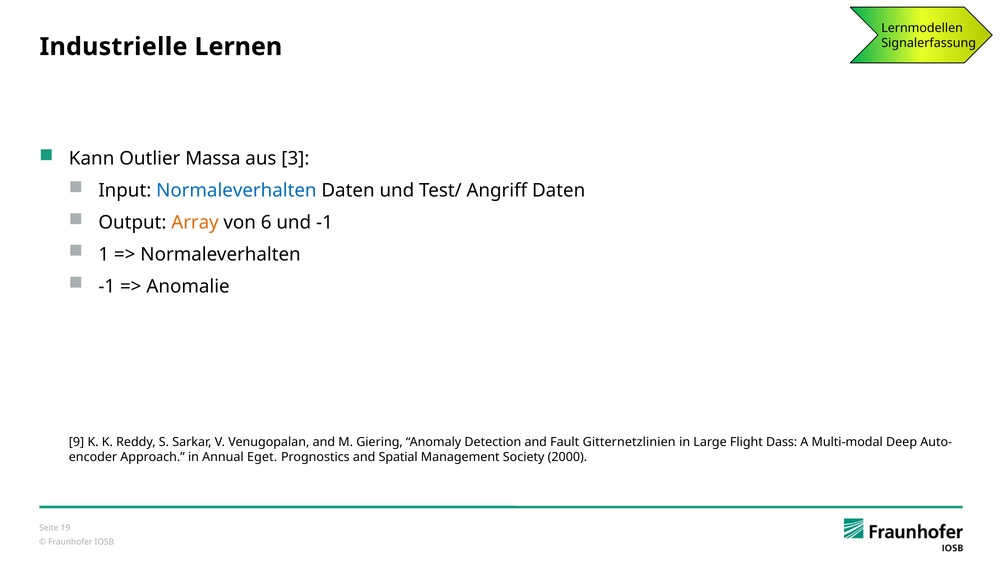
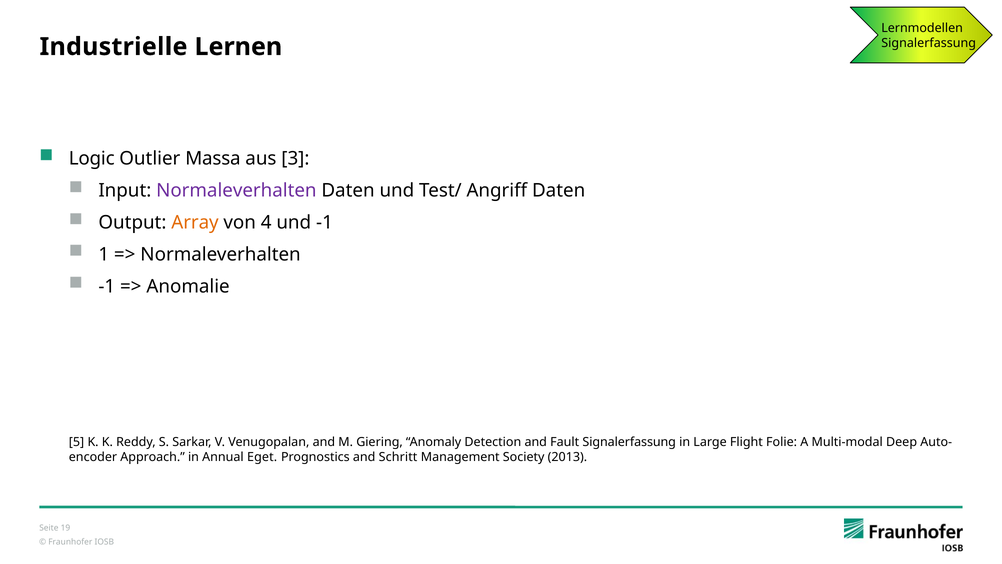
Kann: Kann -> Logic (92, 158)
Normaleverhalten colour: blue -> purple (236, 190)
6: 6 -> 4 (266, 222)
9: 9 -> 5 (77, 442)
Fault Gitternetzlinien: Gitternetzlinien -> Signalerfassung (629, 442)
Dass: Dass -> Folie (782, 442)
Spatial: Spatial -> Schritt (398, 457)
2000: 2000 -> 2013 (567, 457)
